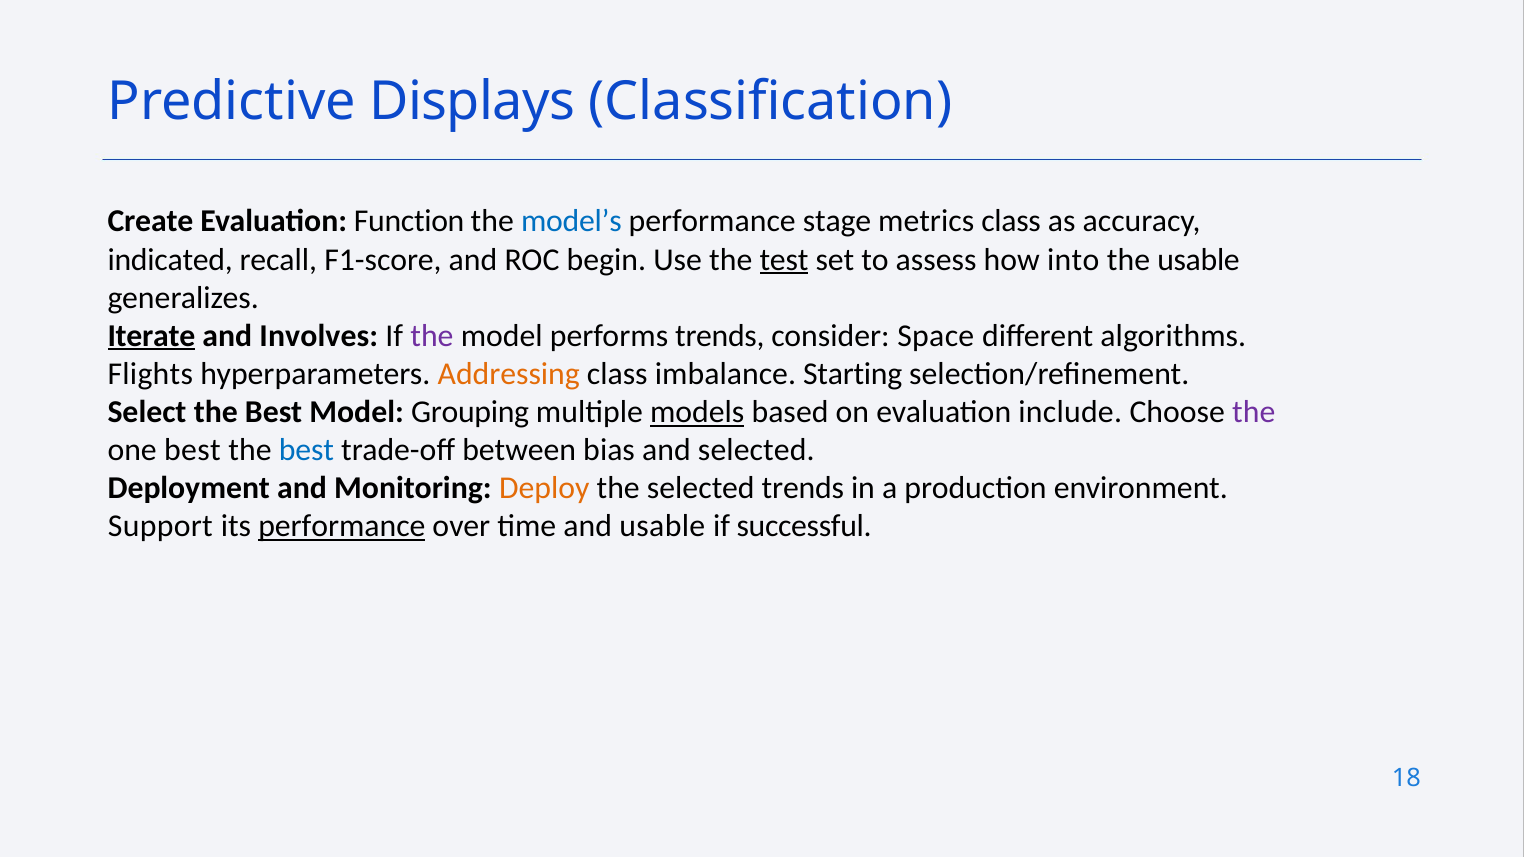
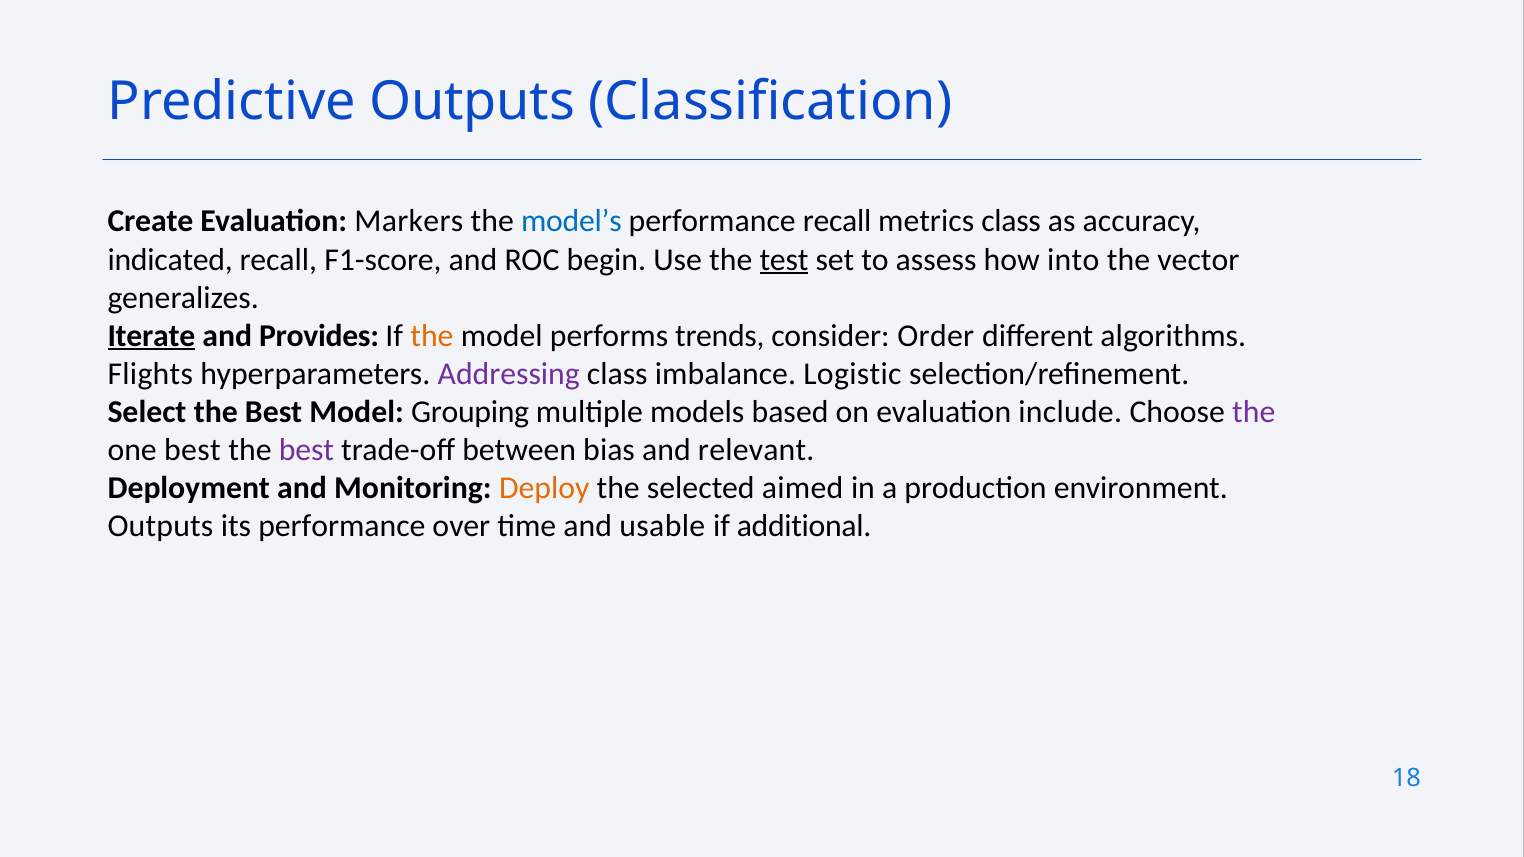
Predictive Displays: Displays -> Outputs (472, 102)
Function: Function -> Markers (409, 221)
performance stage: stage -> recall (837, 221)
the usable: usable -> vector (1198, 260)
Involves: Involves -> Provides (319, 336)
the colour: purple -> orange (432, 336)
Space: Space -> Order (936, 336)
Addressing colour: orange -> purple (509, 374)
Starting: Starting -> Logistic (852, 374)
models underline: present -> none (697, 412)
best colour: blue -> purple (306, 450)
and selected: selected -> relevant (756, 450)
selected trends: trends -> aimed (803, 488)
Support: Support -> Outputs (160, 526)
performance underline: present -> none (342, 526)
successful: successful -> additional (804, 526)
